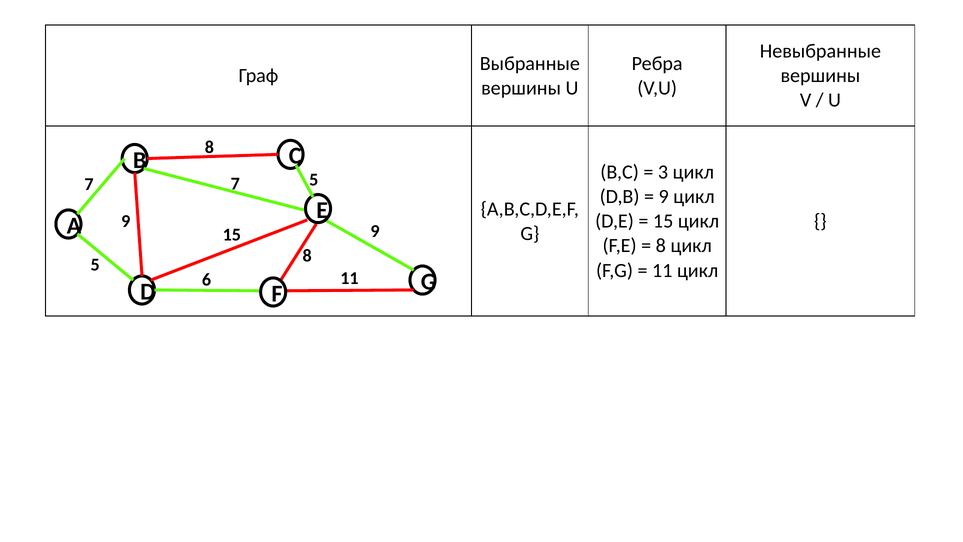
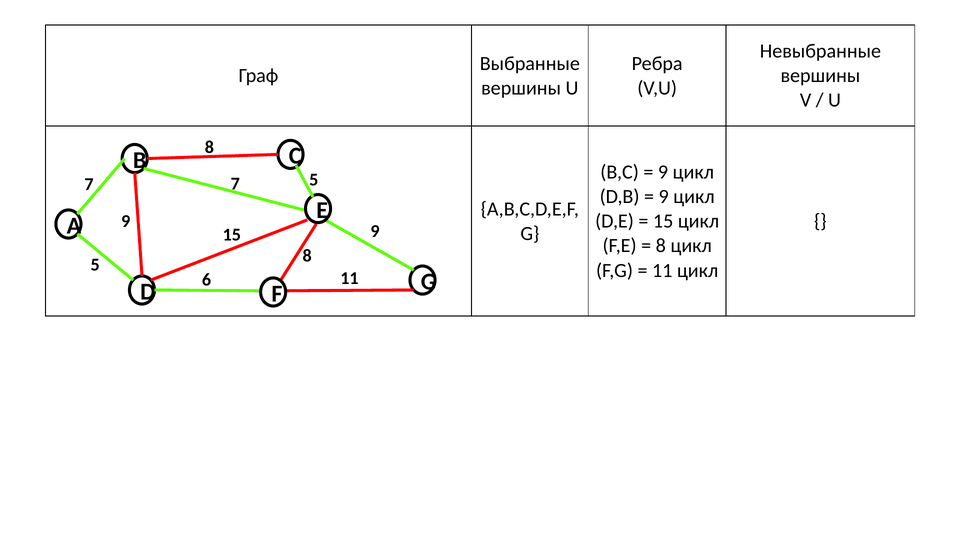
3: 3 -> 9 (663, 172)
